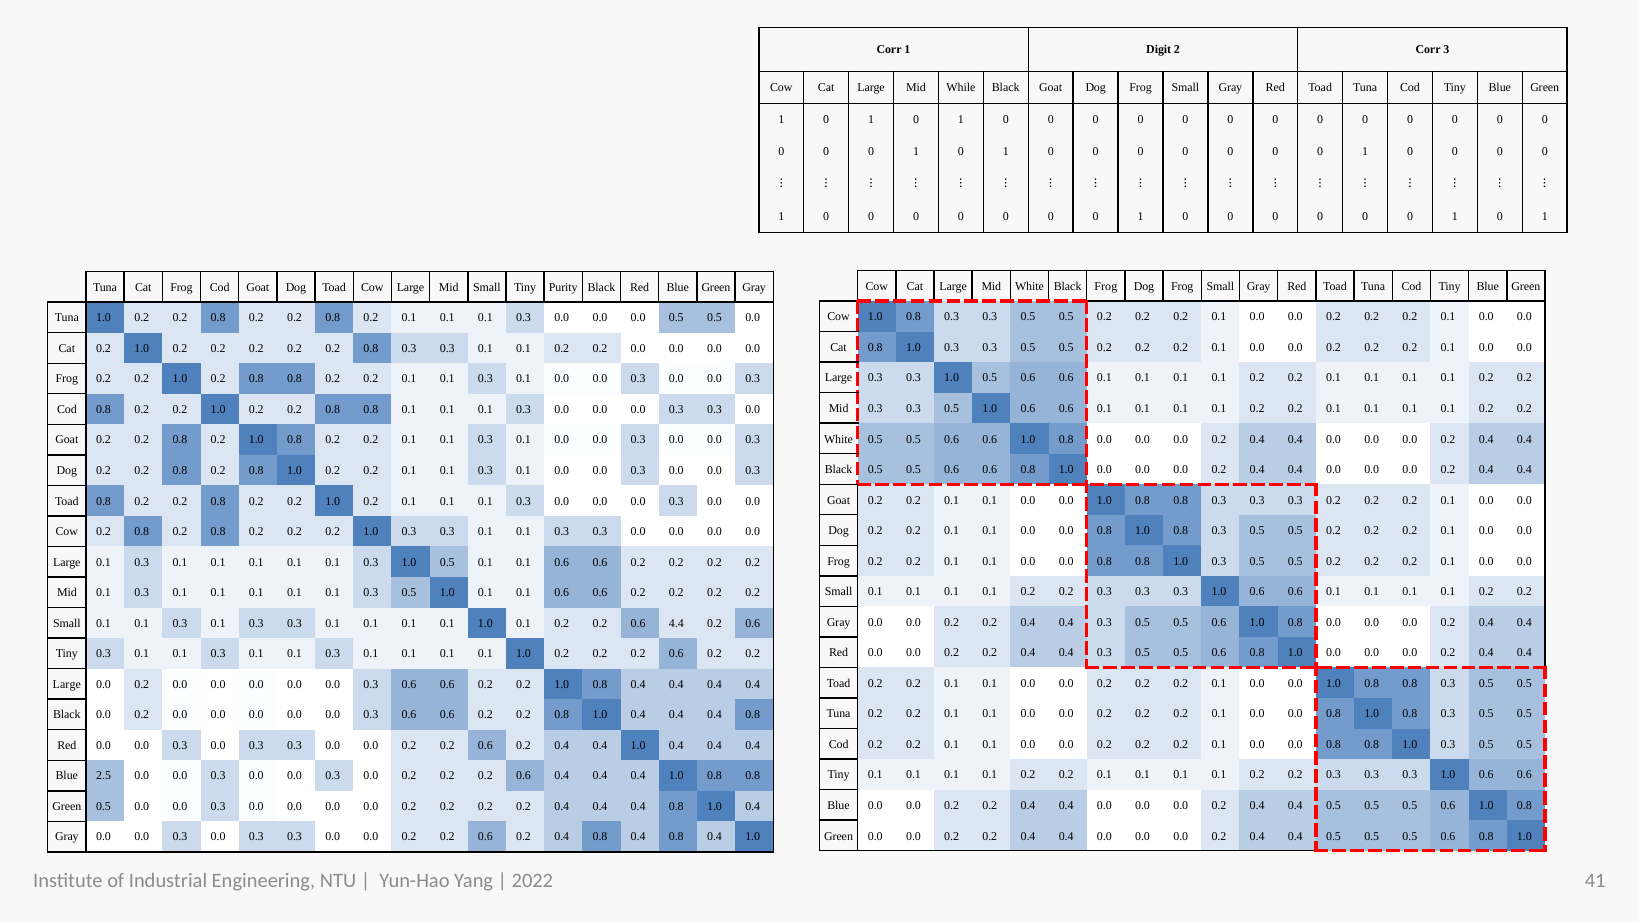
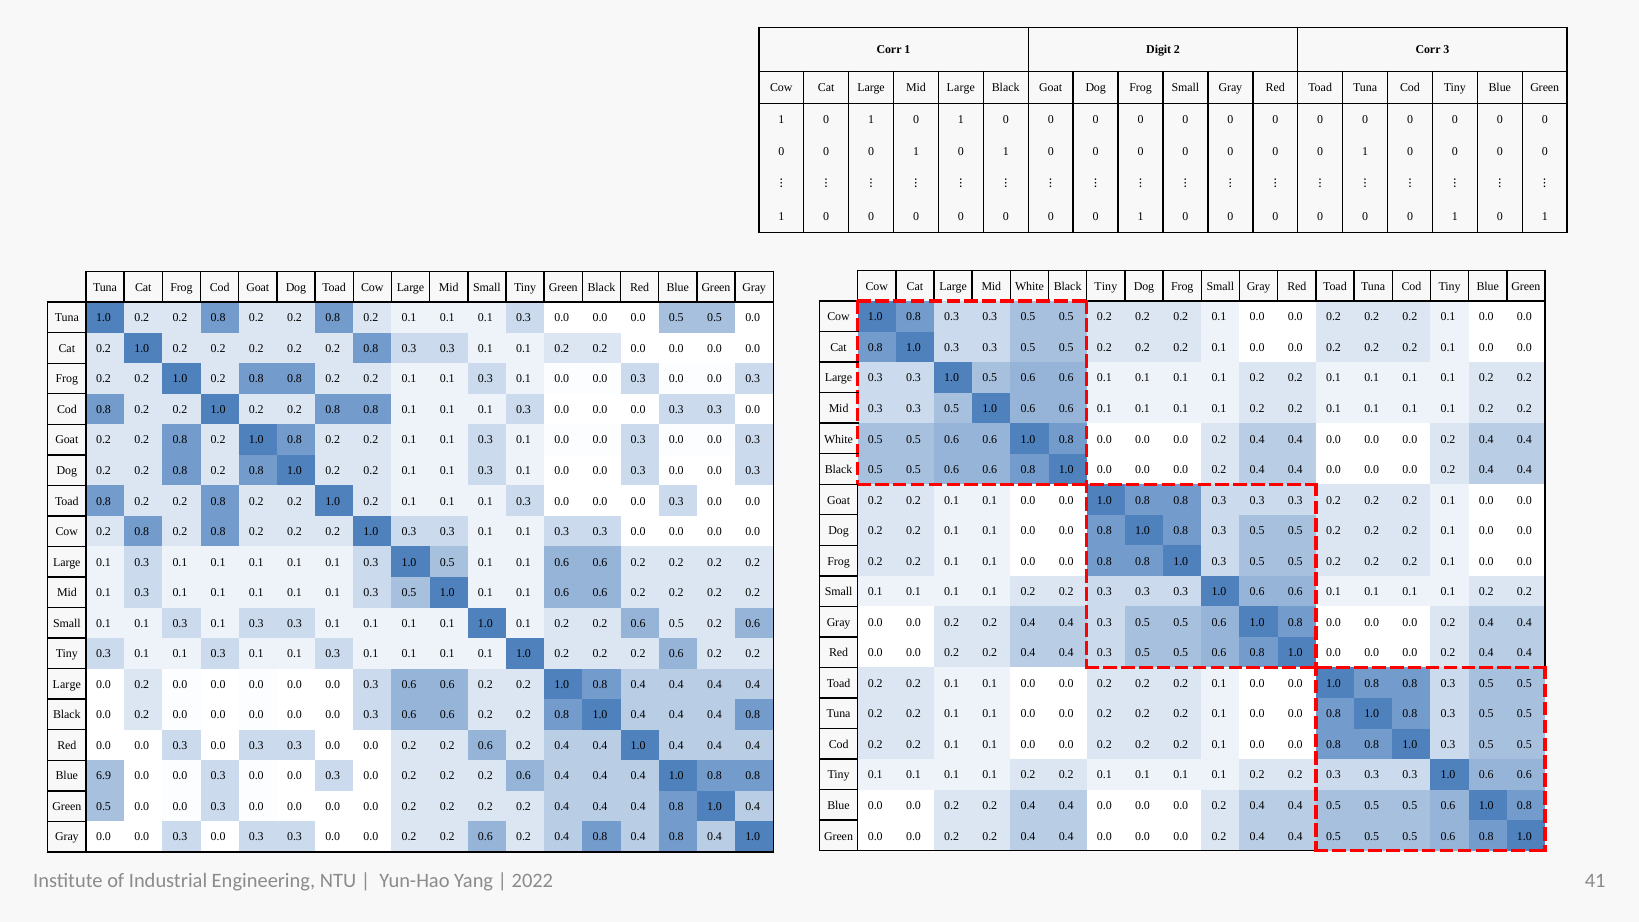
Mid While: While -> Large (961, 87)
Black Frog: Frog -> Tiny (1106, 286)
Tiny Purity: Purity -> Green (563, 287)
0.6 4.4: 4.4 -> 0.5 (676, 623)
2.5: 2.5 -> 6.9 (104, 776)
